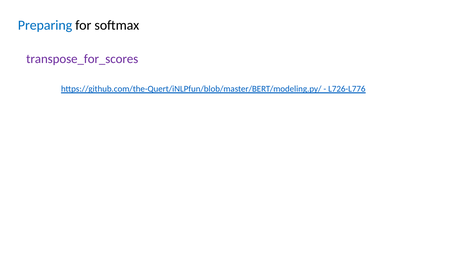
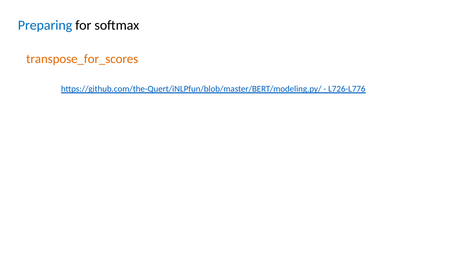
transpose_for_scores colour: purple -> orange (82, 59)
